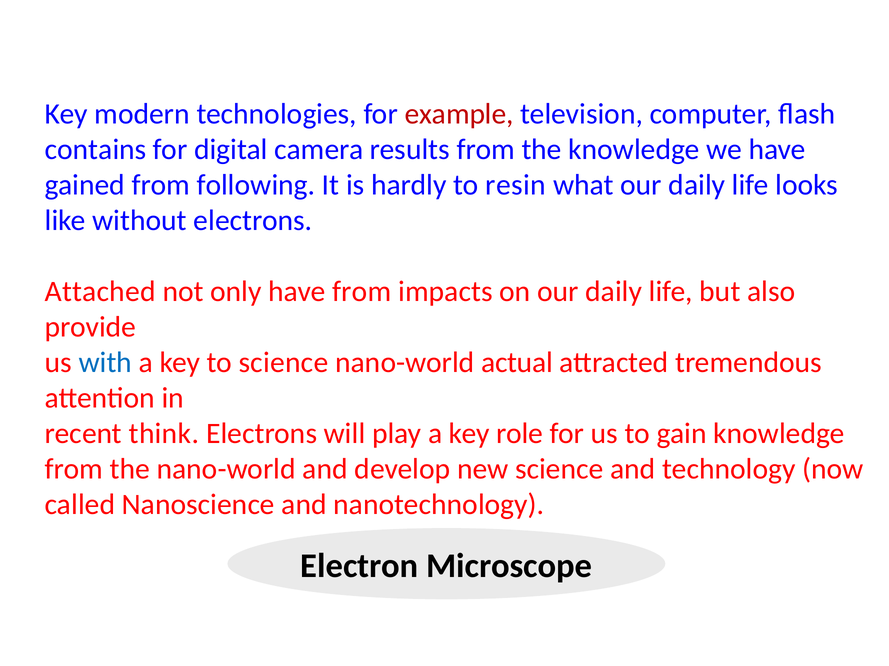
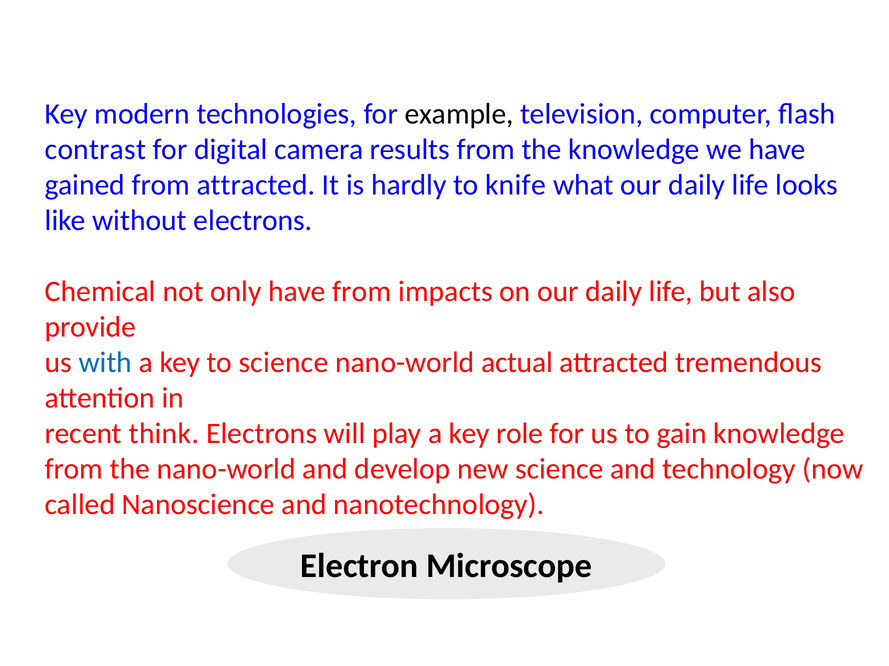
example colour: red -> black (459, 114)
contains: contains -> contrast (95, 150)
from following: following -> attracted (256, 185)
resin: resin -> knife (516, 185)
Attached: Attached -> Chemical (100, 292)
